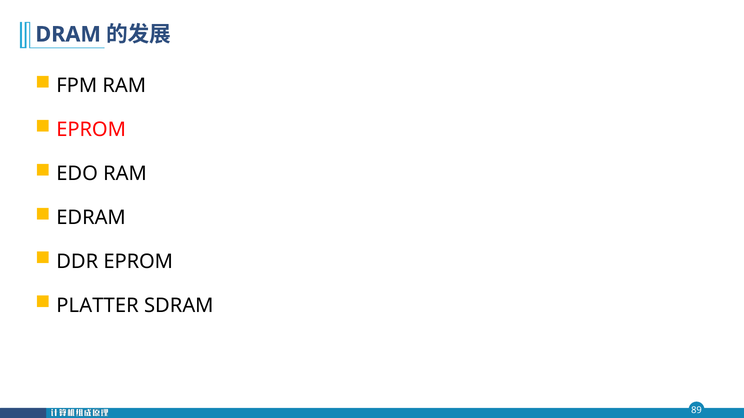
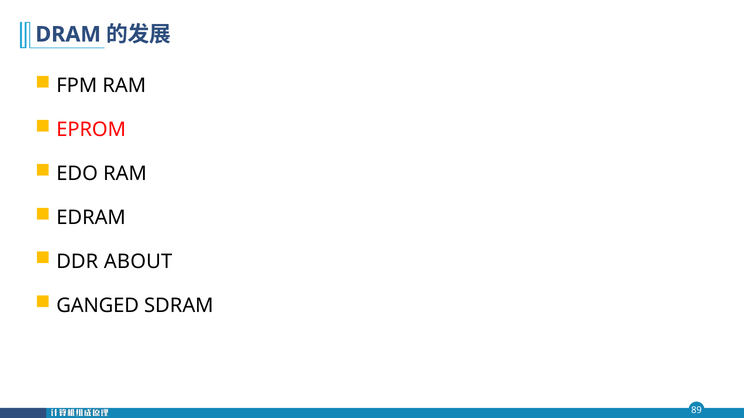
DDR EPROM: EPROM -> ABOUT (138, 262)
PLATTER: PLATTER -> GANGED (98, 306)
